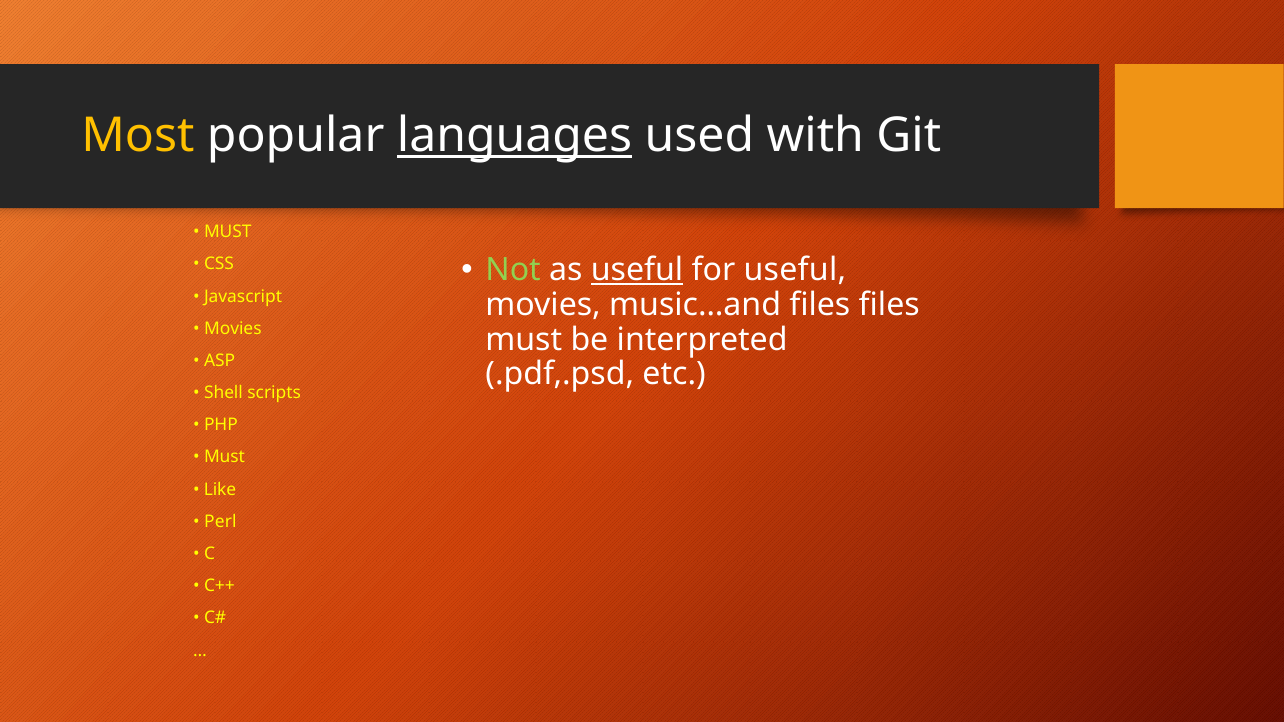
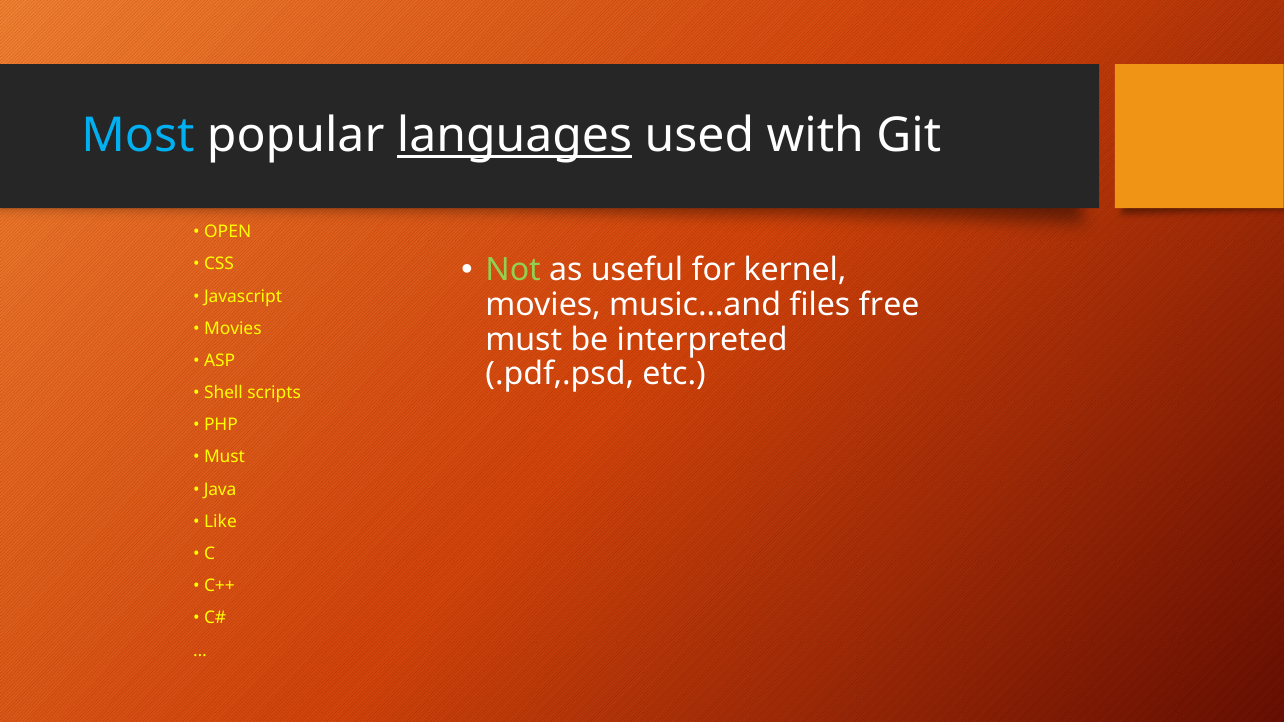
Most colour: yellow -> light blue (138, 136)
MUST: MUST -> OPEN (228, 232)
useful underline: present -> none (637, 270)
for useful: useful -> kernel (795, 270)
files files: files -> free (889, 305)
Like: Like -> Java (220, 490)
Perl: Perl -> Like (220, 522)
